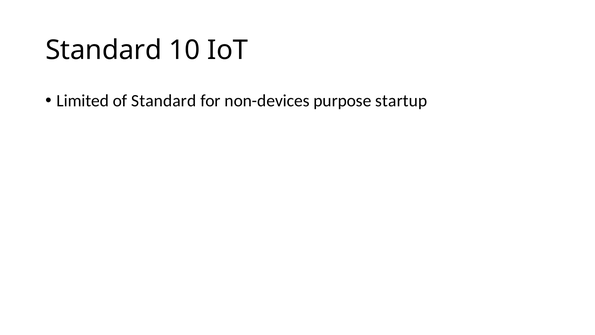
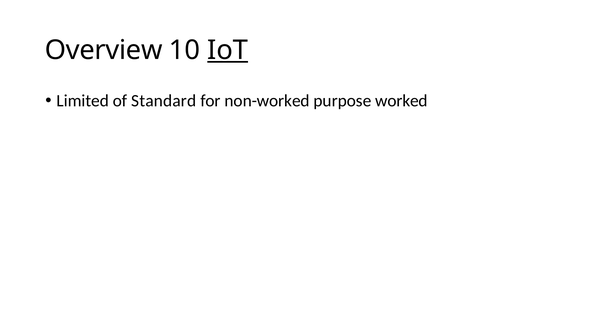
Standard: Standard -> Overview (104, 50)
IoT underline: none -> present (228, 50)
non-devices: non-devices -> non-worked (267, 101)
startup: startup -> worked (401, 101)
